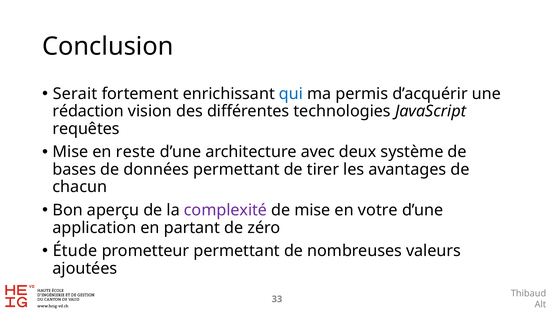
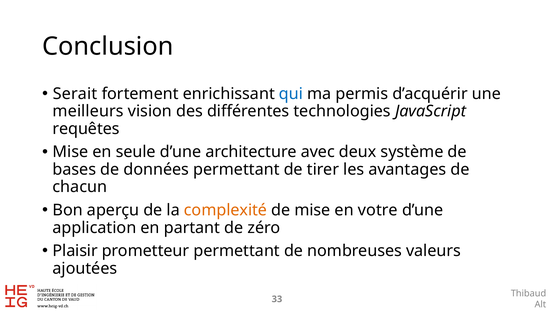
rédaction: rédaction -> meilleurs (88, 111)
reste: reste -> seule (136, 152)
complexité colour: purple -> orange (225, 210)
Étude: Étude -> Plaisir (75, 251)
